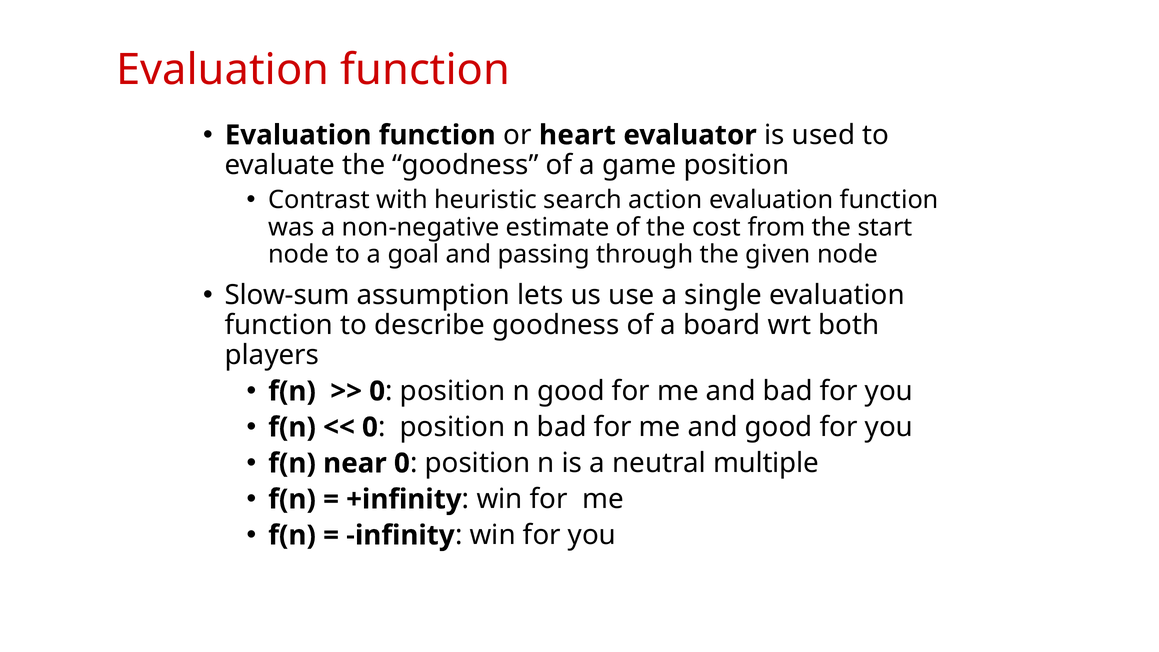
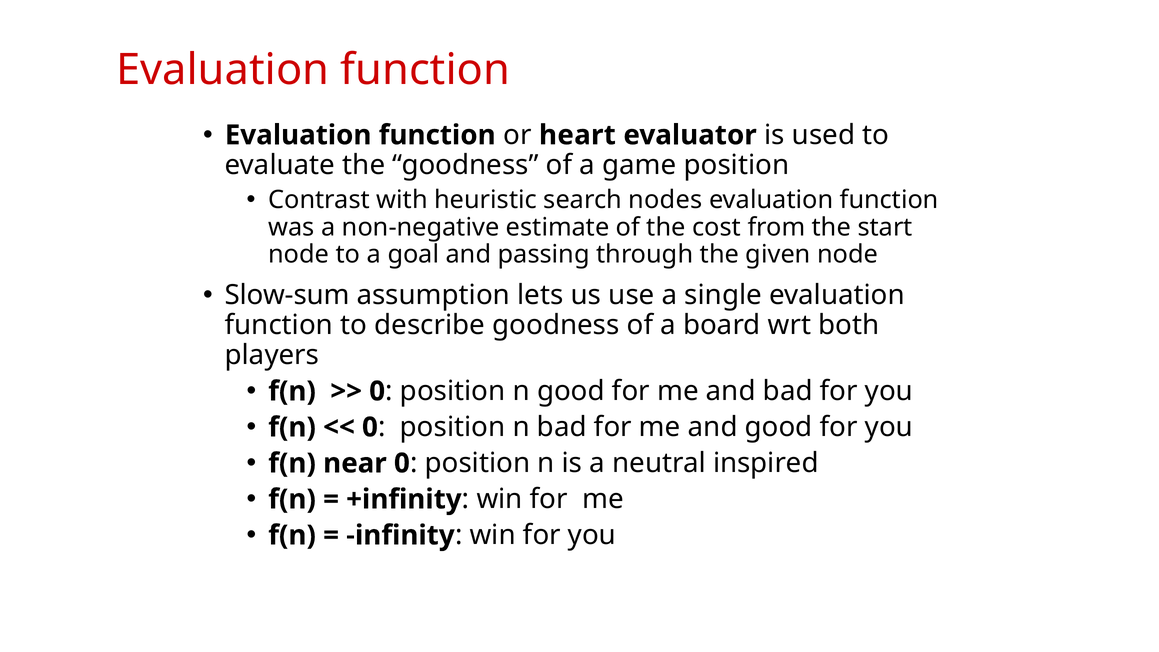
action: action -> nodes (665, 200)
multiple: multiple -> inspired (766, 463)
